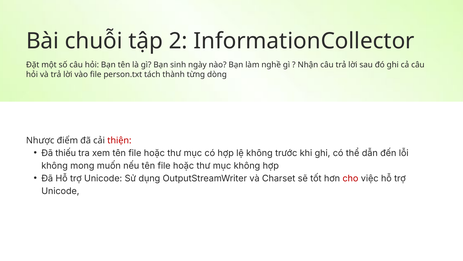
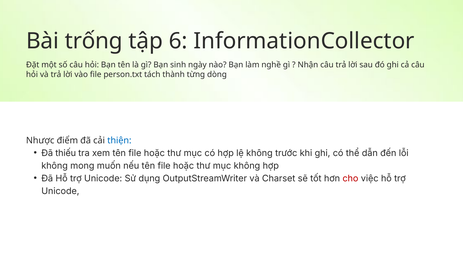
chuỗi: chuỗi -> trống (94, 41)
2: 2 -> 6 (178, 41)
thiện colour: red -> blue (119, 140)
